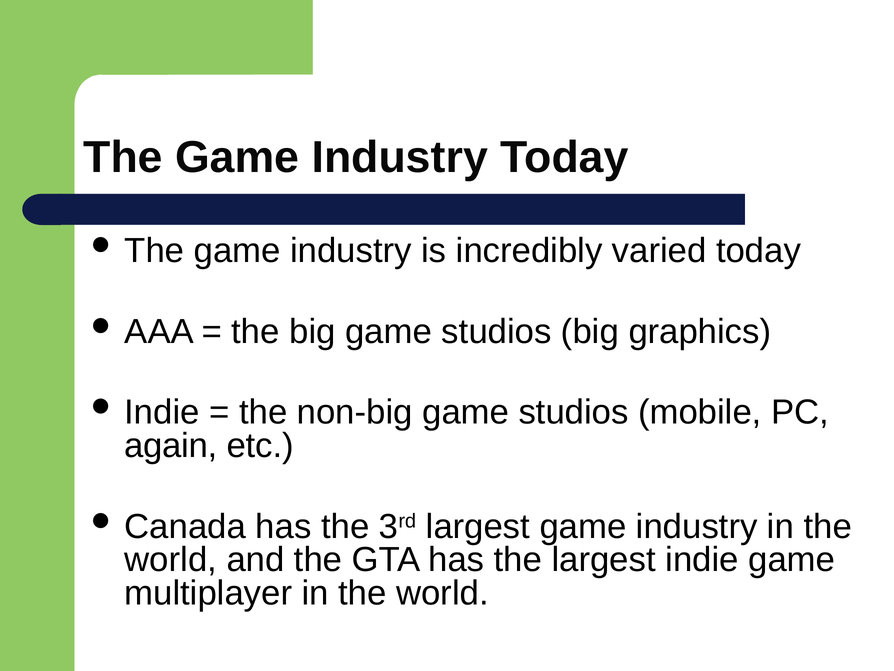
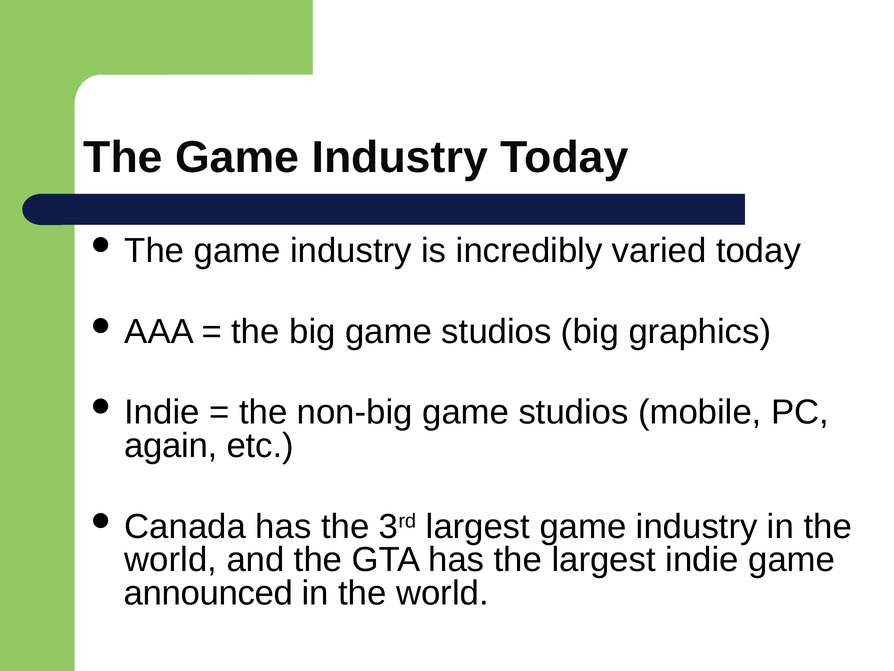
multiplayer: multiplayer -> announced (208, 593)
